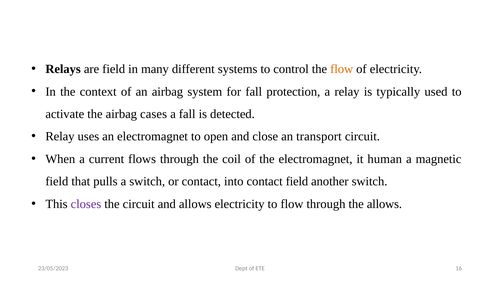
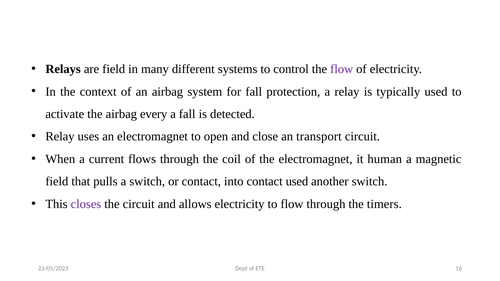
flow colour: orange -> purple (342, 69)
cases: cases -> every (154, 114)
contact field: field -> used (297, 182)
the allows: allows -> timers (384, 204)
